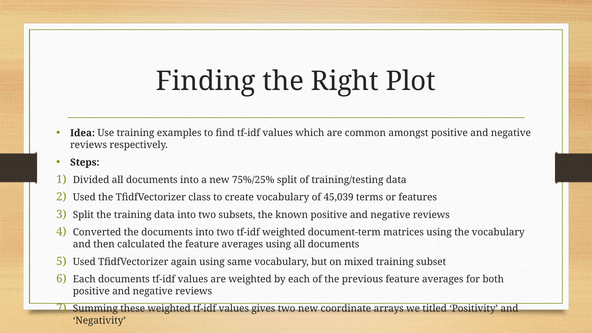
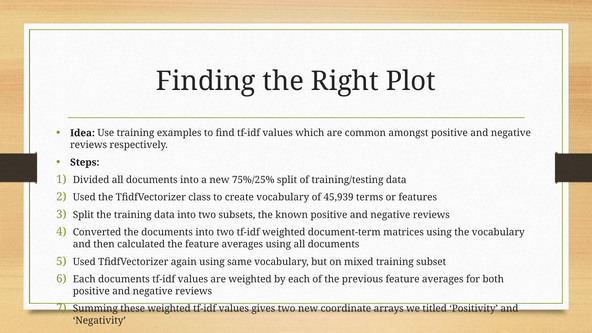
45,039: 45,039 -> 45,939 (339, 197)
